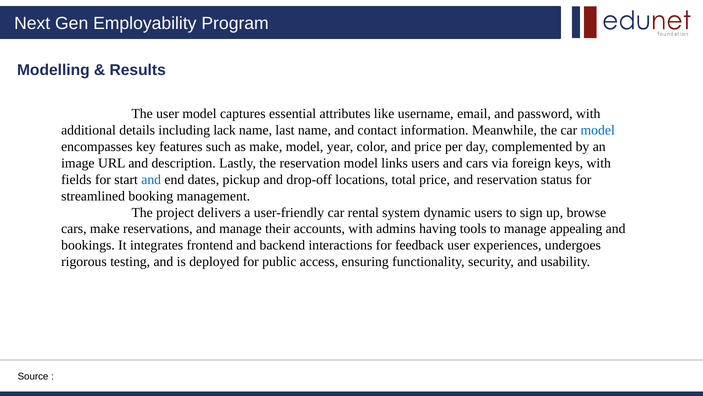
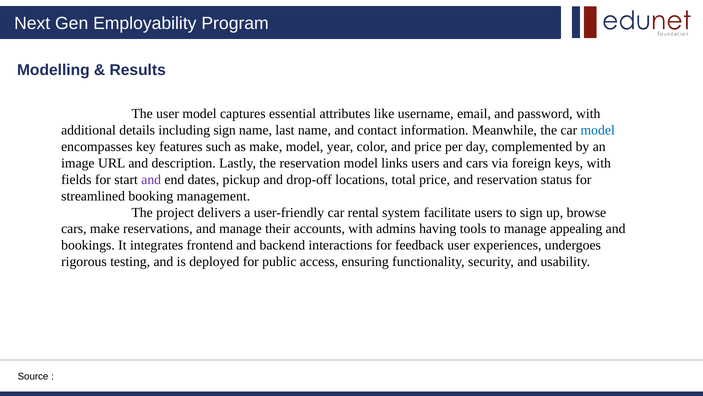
including lack: lack -> sign (225, 130)
and colour: blue -> purple (151, 179)
dynamic: dynamic -> facilitate (447, 212)
